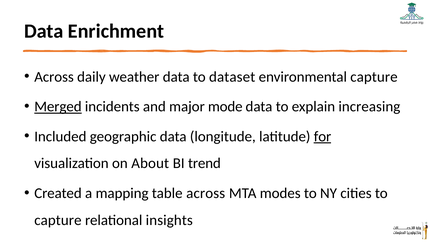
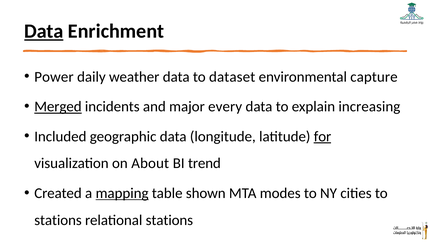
Data underline: none -> present (44, 31)
Across: Across -> Power (54, 77)
mode: mode -> every (225, 107)
mapping underline: none -> present (122, 193)
table across: across -> shown (206, 193)
capture: capture -> stations (58, 220)
relational insights: insights -> stations (169, 220)
